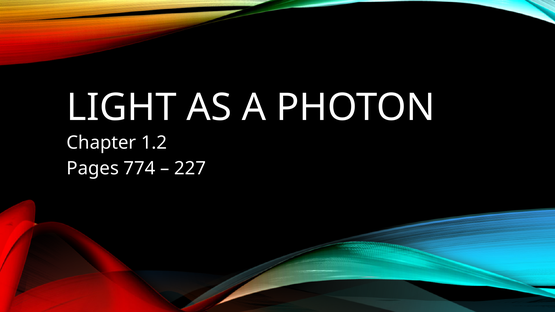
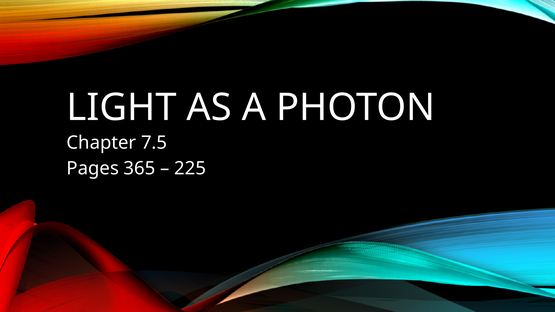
1.2: 1.2 -> 7.5 (154, 143)
774: 774 -> 365 (140, 169)
227: 227 -> 225 (190, 169)
